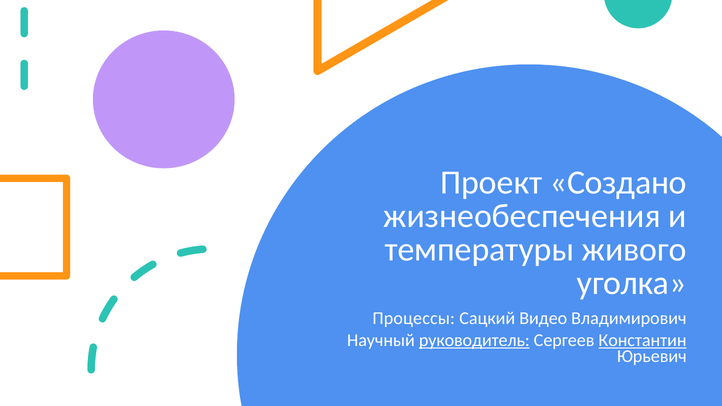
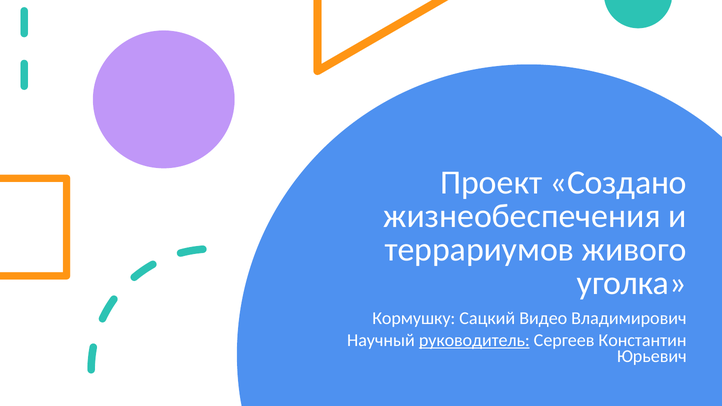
температуры: температуры -> террариумов (479, 250)
Процессы: Процессы -> Кормушку (414, 319)
Константин underline: present -> none (643, 340)
